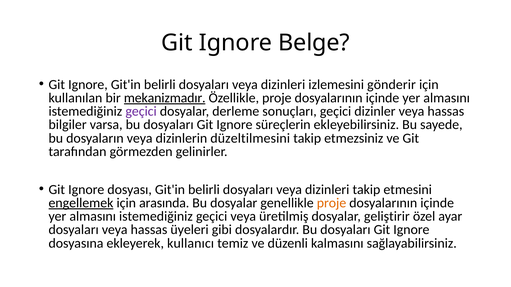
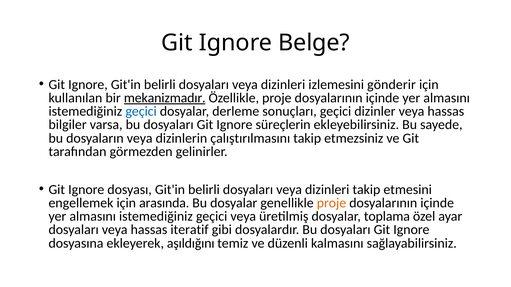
geçici colour: purple -> blue (141, 112)
düzeltilmesini: düzeltilmesini -> çalıştırılmasını (250, 138)
engellemek underline: present -> none (81, 203)
geliştirir: geliştirir -> toplama (387, 217)
üyeleri: üyeleri -> iteratif (190, 230)
kullanıcı: kullanıcı -> aşıldığını (191, 244)
